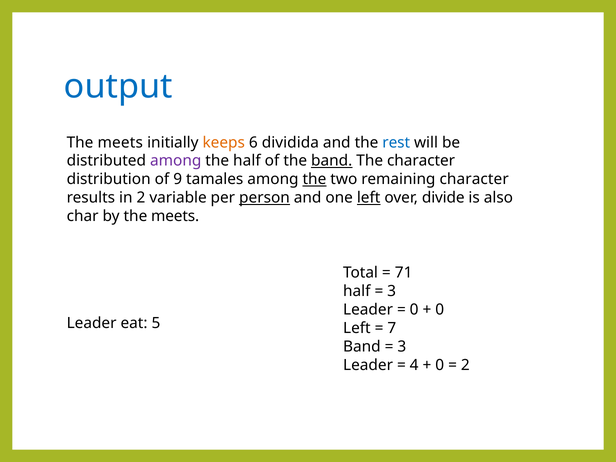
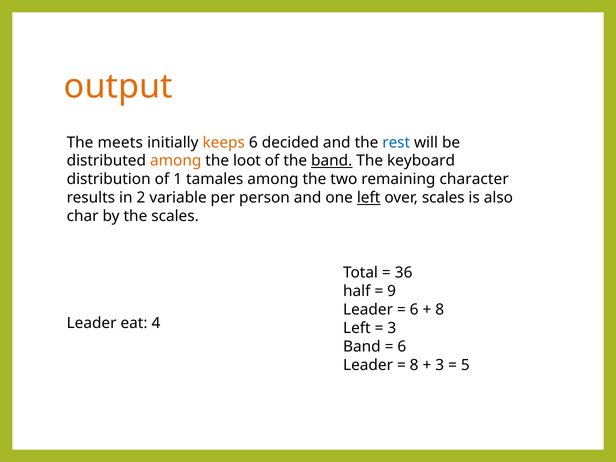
output colour: blue -> orange (118, 87)
dividida: dividida -> decided (290, 142)
among colour: purple -> orange (176, 161)
the half: half -> loot (247, 161)
The character: character -> keyboard (421, 161)
9: 9 -> 1 (178, 179)
the underline: present -> none (314, 179)
person underline: present -> none (264, 198)
over divide: divide -> scales (443, 198)
by the meets: meets -> scales (175, 216)
71: 71 -> 36 (404, 273)
3: 3 -> 9 (392, 291)
0: 0 -> 6 (414, 310)
0: 0 -> 8 (440, 310)
5: 5 -> 4 (156, 323)
7: 7 -> 3 (392, 328)
3: 3 -> 6 (402, 347)
4: 4 -> 8 (414, 365)
0: 0 -> 3 (440, 365)
2: 2 -> 5 (465, 365)
